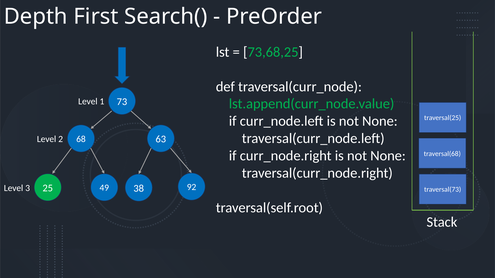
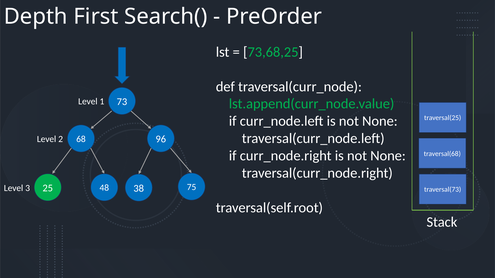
63: 63 -> 96 (161, 139)
49: 49 -> 48 (104, 188)
92: 92 -> 75 (192, 187)
